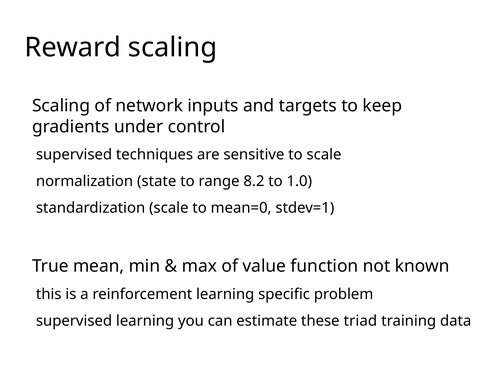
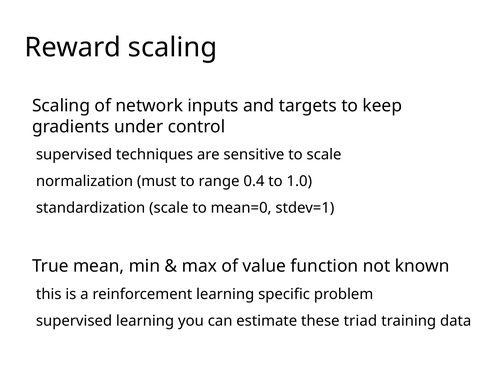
state: state -> must (157, 181)
8.2: 8.2 -> 0.4 (254, 181)
